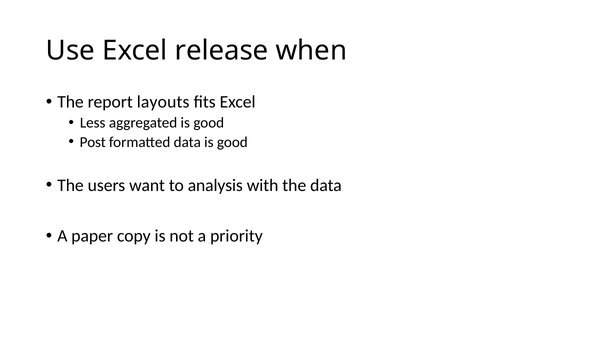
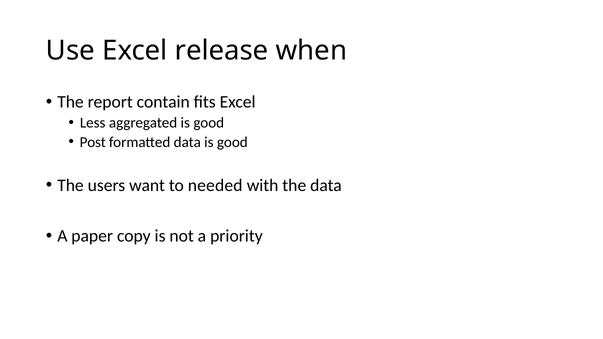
layouts: layouts -> contain (163, 102)
analysis: analysis -> needed (215, 185)
